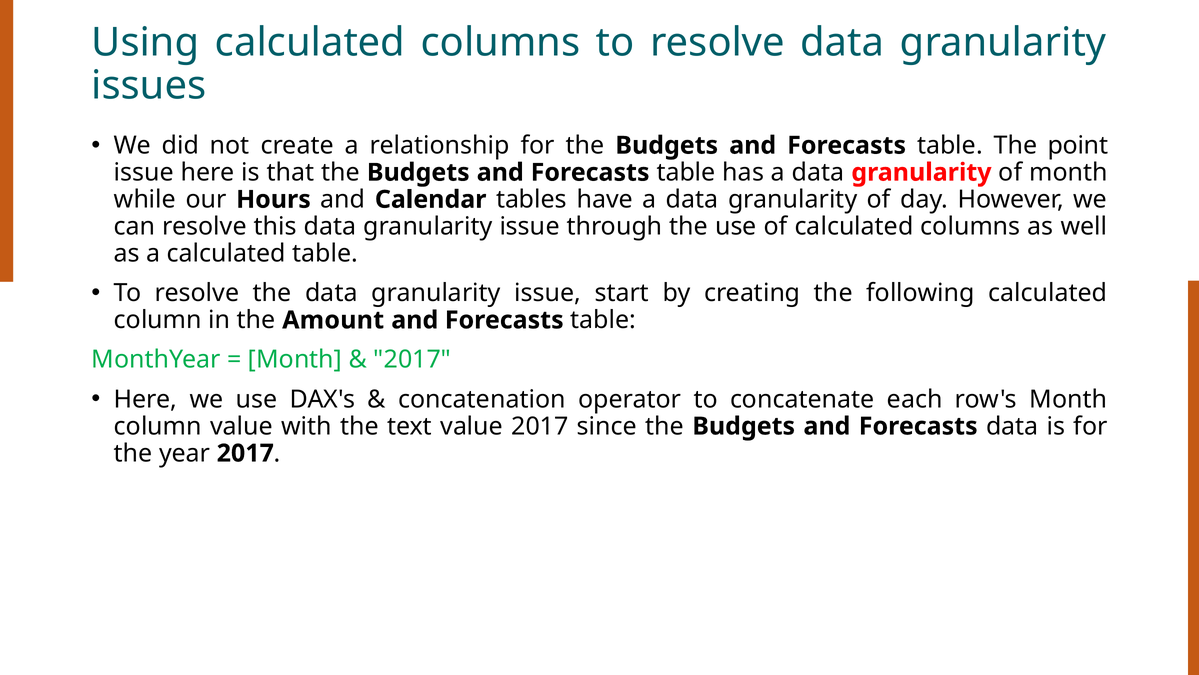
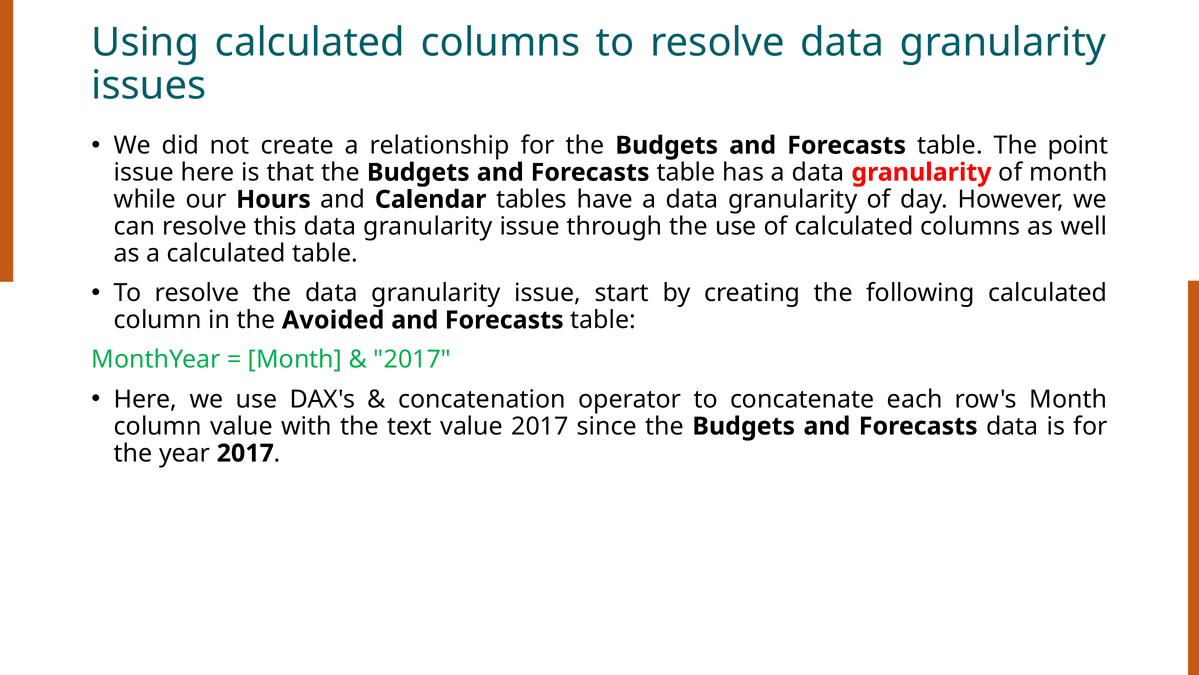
Amount: Amount -> Avoided (333, 320)
